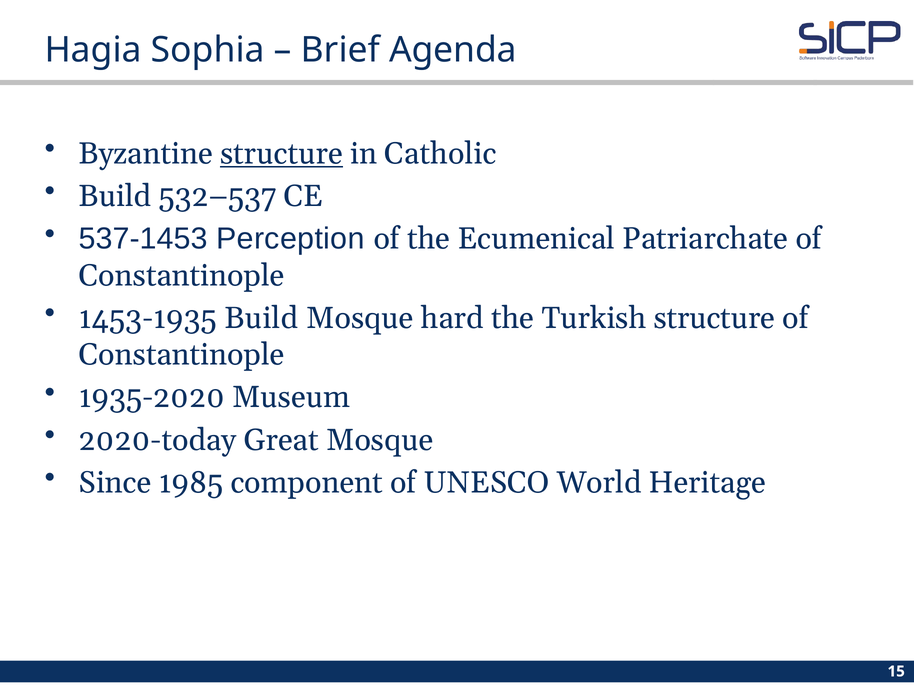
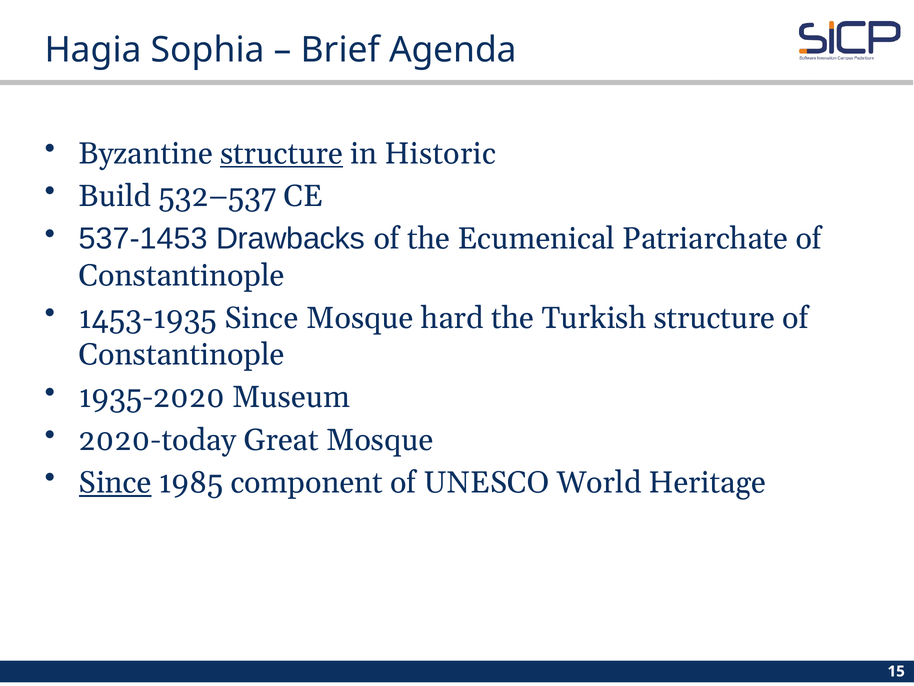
Catholic: Catholic -> Historic (440, 153)
Perception: Perception -> Drawbacks (291, 239)
1453-1935 Build: Build -> Since (261, 318)
Since underline: none -> present (115, 482)
